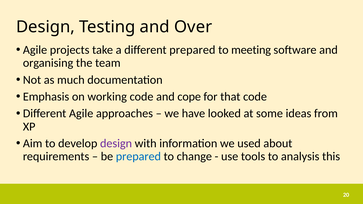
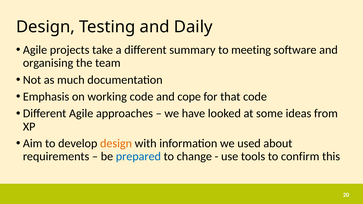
Over: Over -> Daily (193, 27)
different prepared: prepared -> summary (192, 50)
design colour: purple -> orange (116, 144)
analysis: analysis -> confirm (300, 157)
